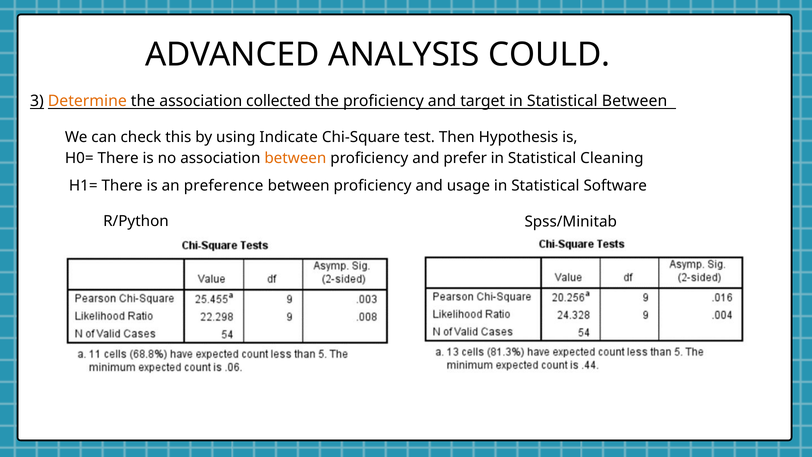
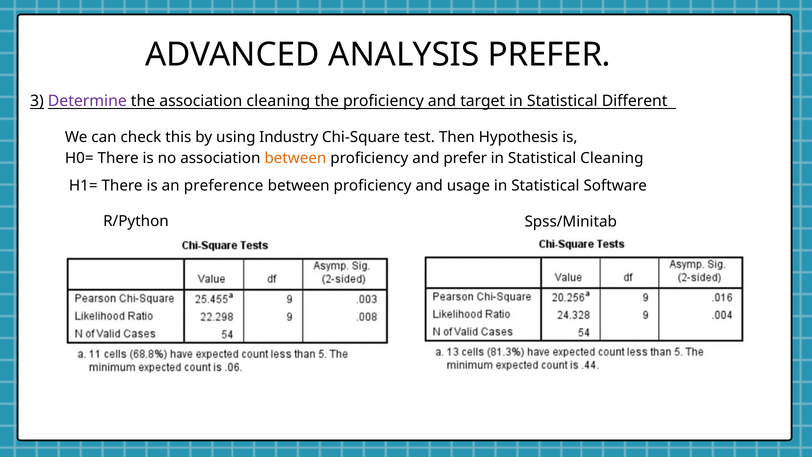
ANALYSIS COULD: COULD -> PREFER (549, 55)
Determine colour: orange -> purple (87, 101)
association collected: collected -> cleaning (278, 101)
Statistical Between: Between -> Different (635, 101)
Indicate: Indicate -> Industry (289, 137)
